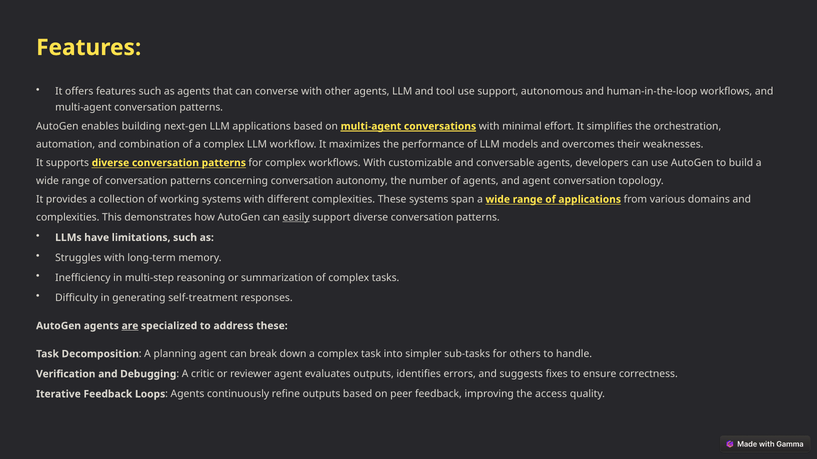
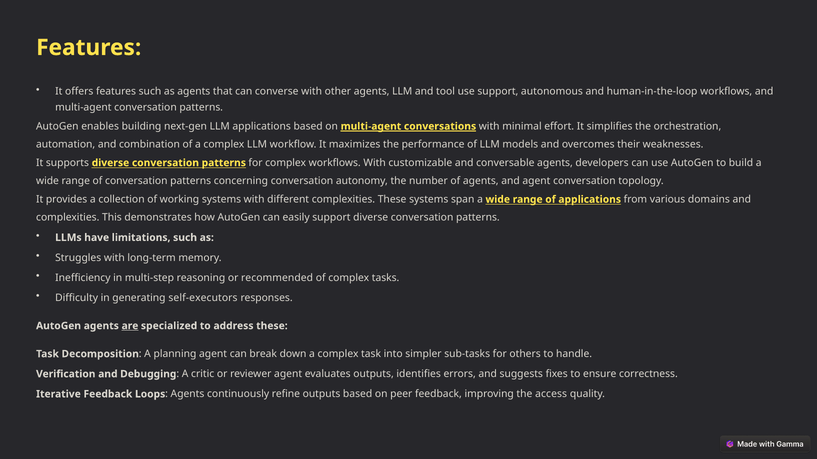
easily underline: present -> none (296, 218)
summarization: summarization -> recommended (277, 278)
self-treatment: self-treatment -> self-executors (203, 298)
